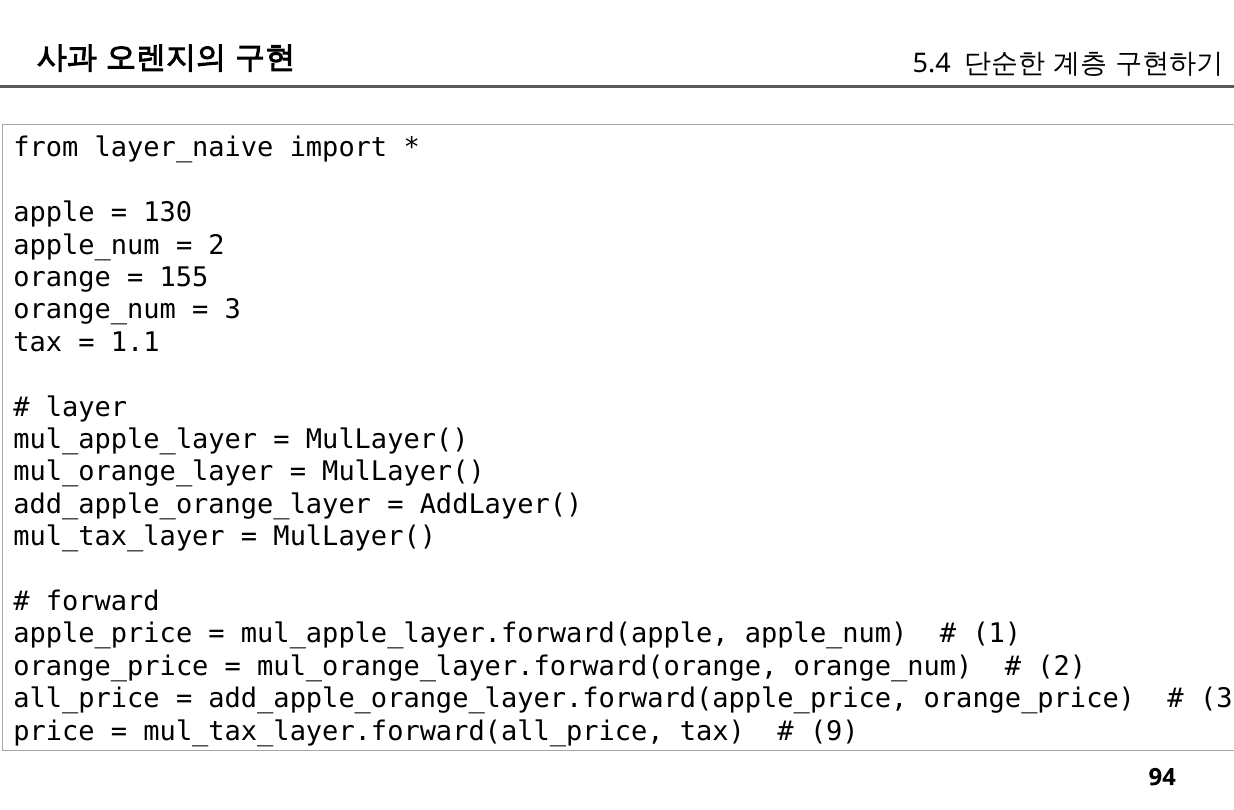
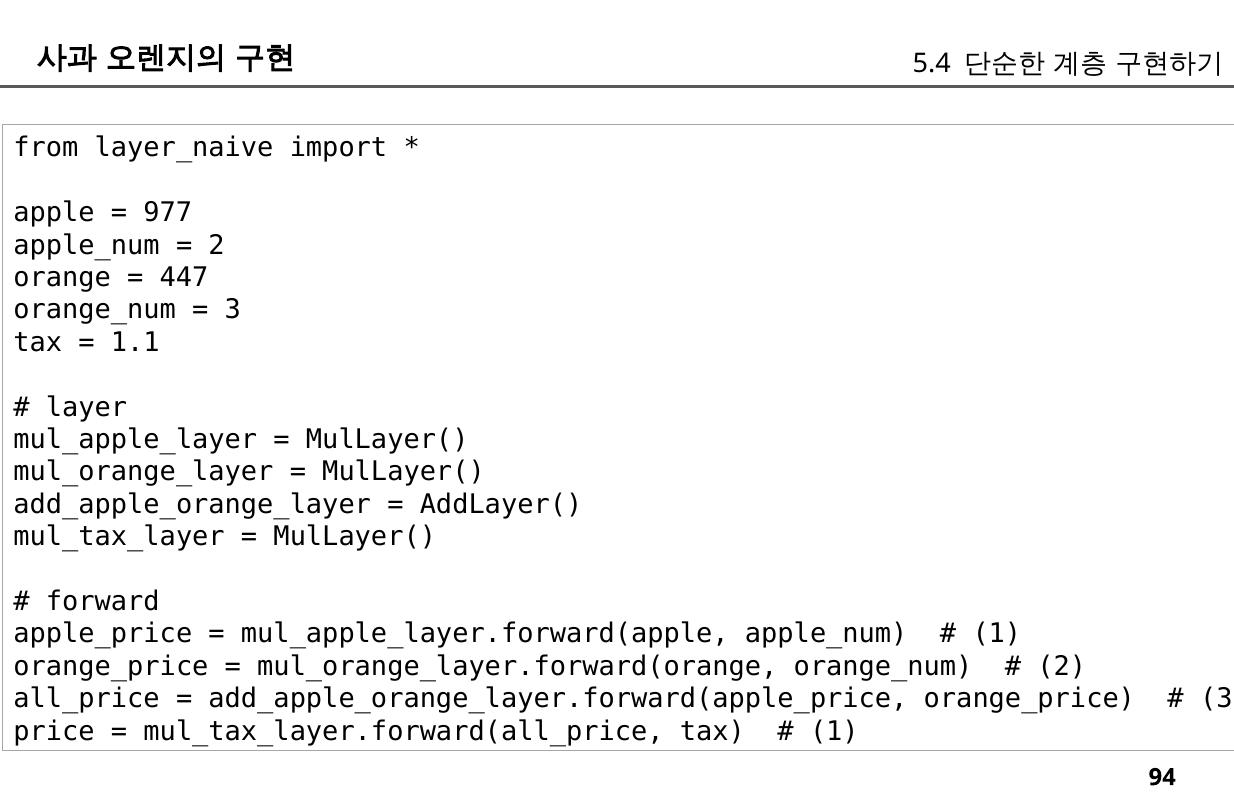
130: 130 -> 977 (168, 213)
155: 155 -> 447 (184, 278)
9: 9 -> 1 (834, 732)
